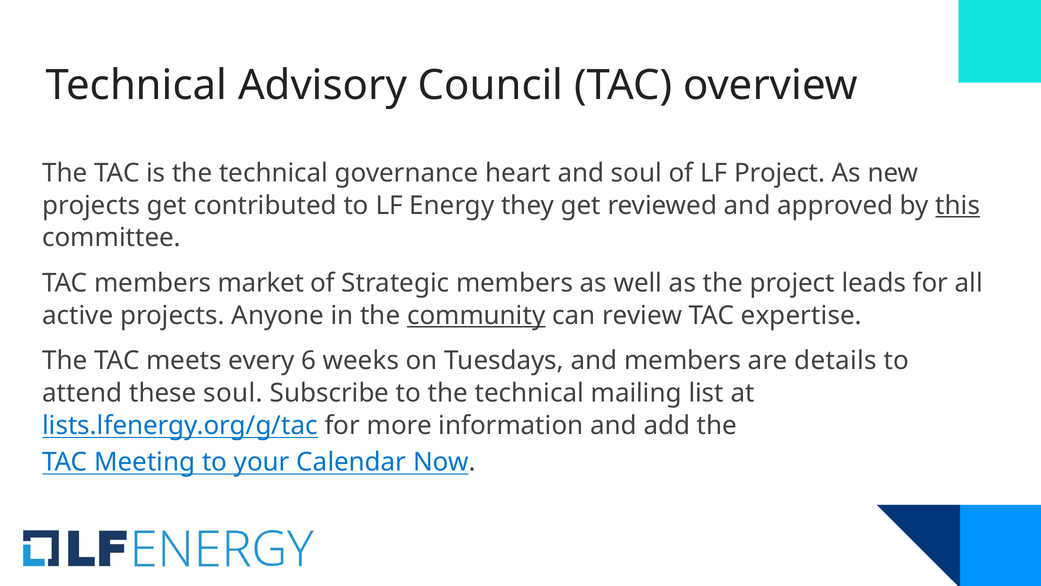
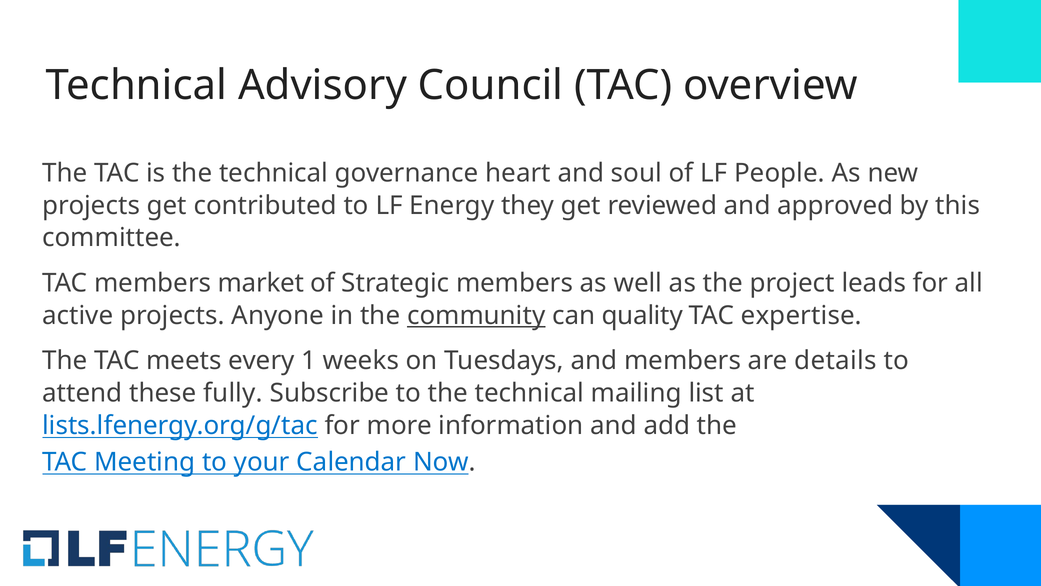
LF Project: Project -> People (779, 173)
this underline: present -> none (958, 205)
review: review -> quality (642, 315)
6: 6 -> 1 (309, 361)
these soul: soul -> fully (233, 393)
